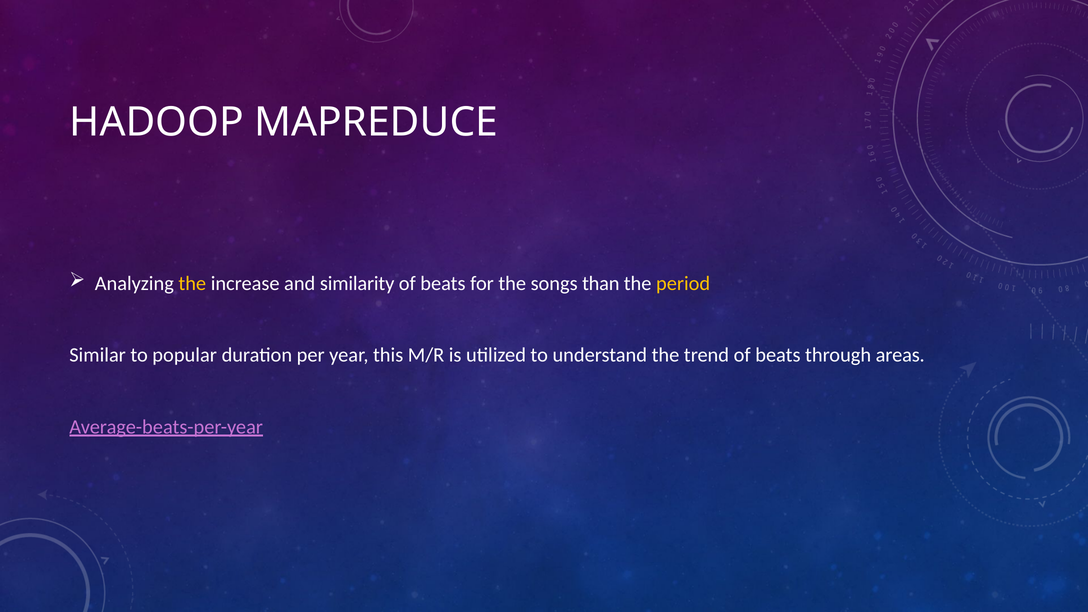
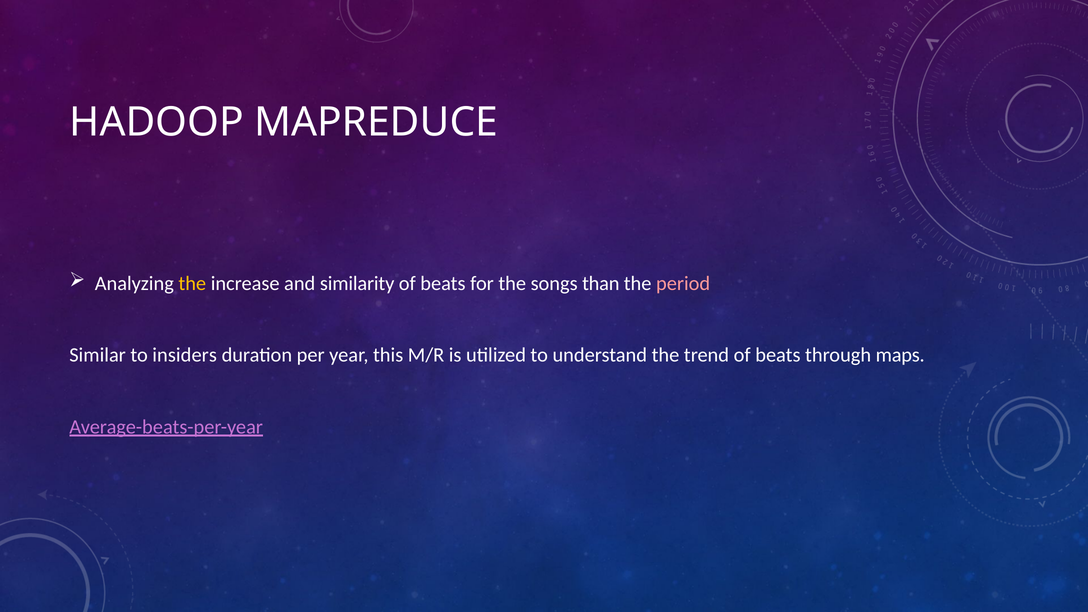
period colour: yellow -> pink (683, 284)
popular: popular -> insiders (185, 355)
areas: areas -> maps (900, 355)
